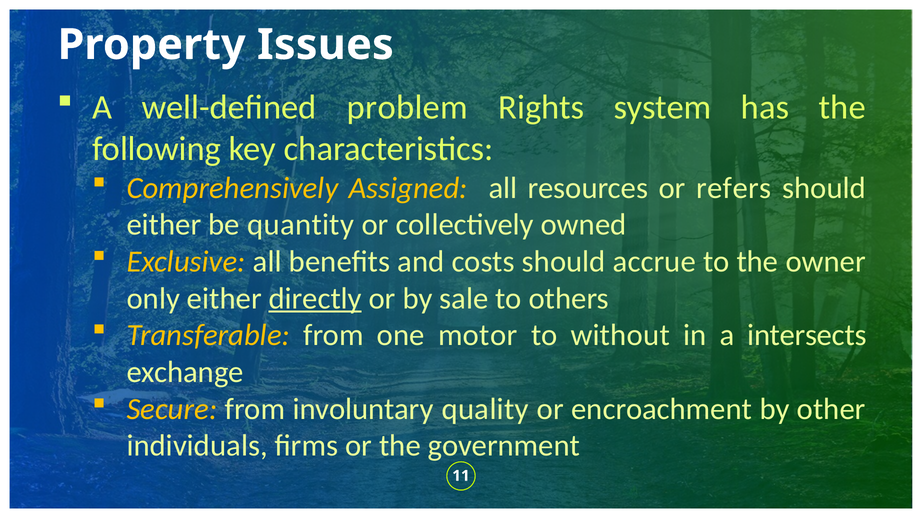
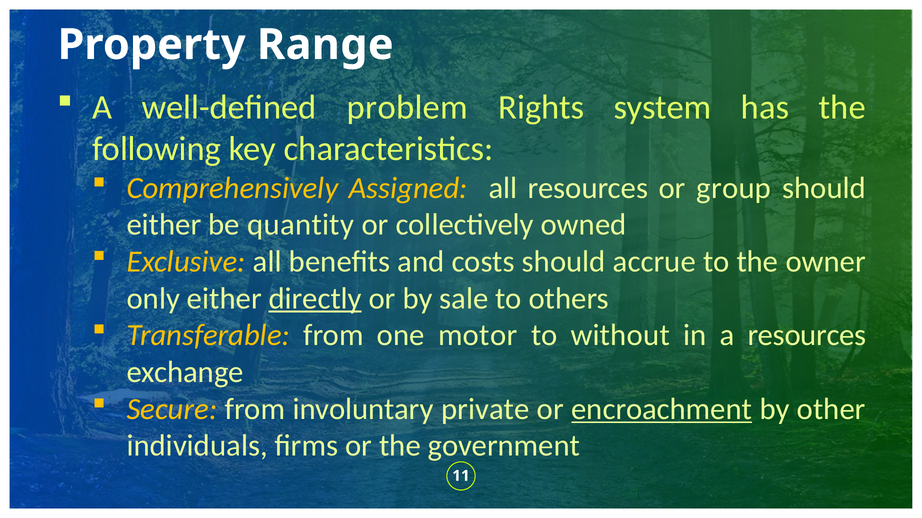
Issues: Issues -> Range (325, 45)
refers: refers -> group (734, 188)
a intersects: intersects -> resources (807, 336)
quality: quality -> private (485, 409)
encroachment underline: none -> present (662, 409)
